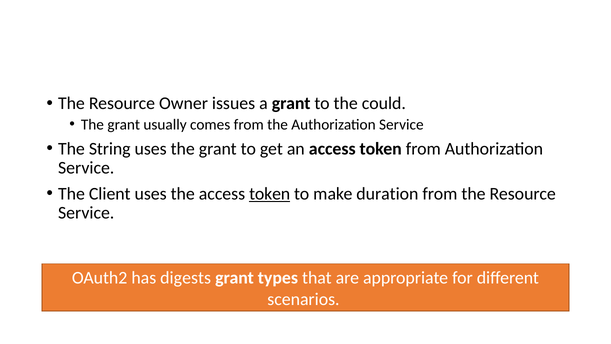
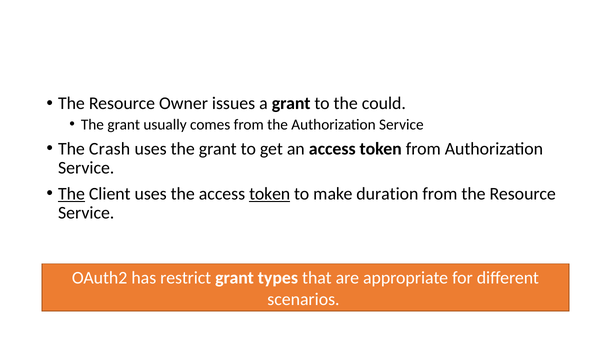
String: String -> Crash (110, 149)
The underline: none -> present (71, 193)
digests: digests -> restrict (186, 278)
